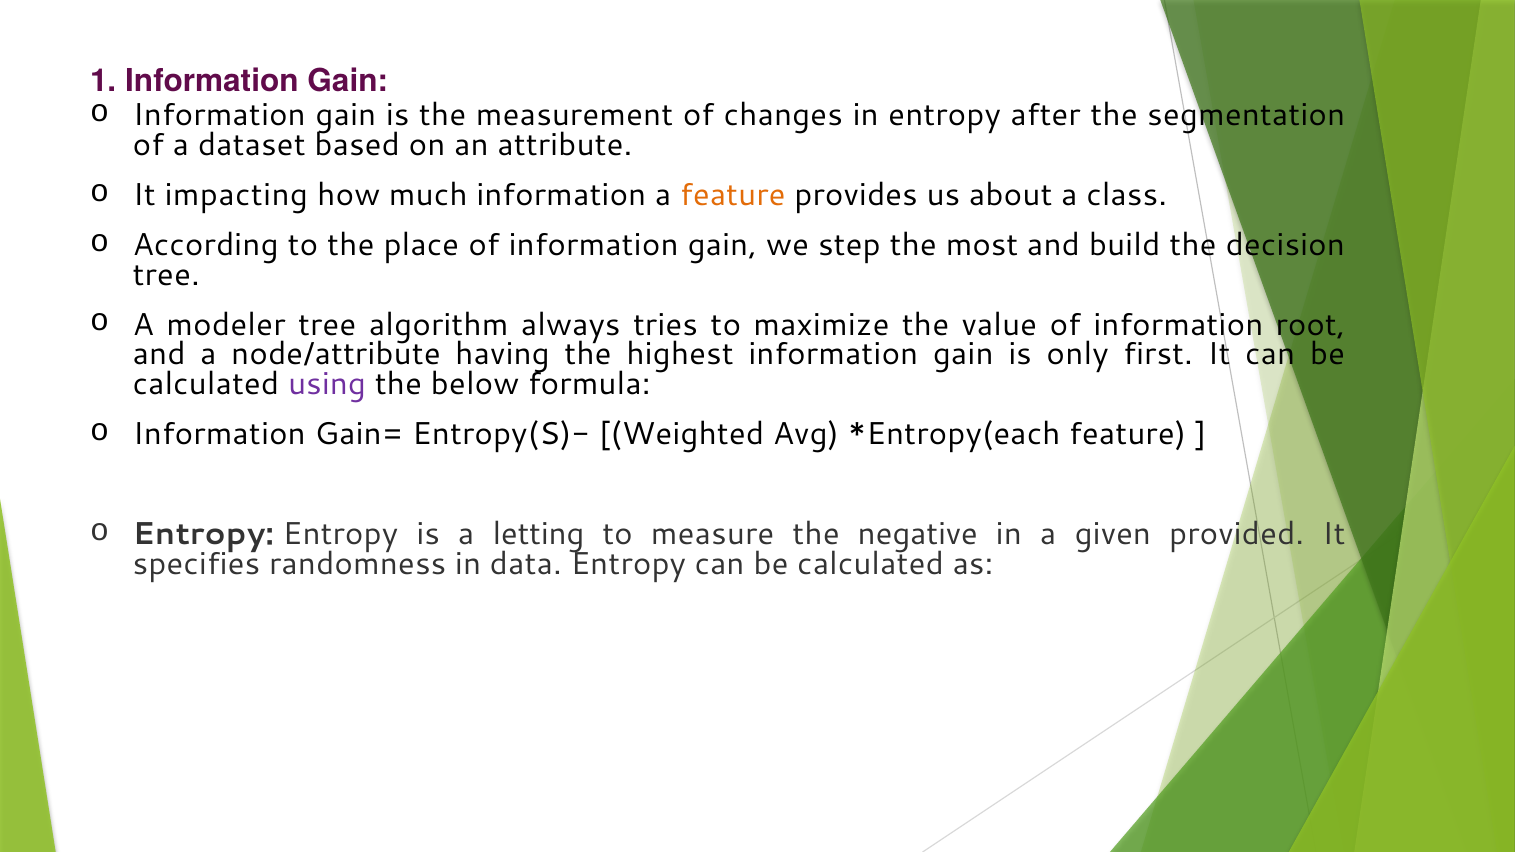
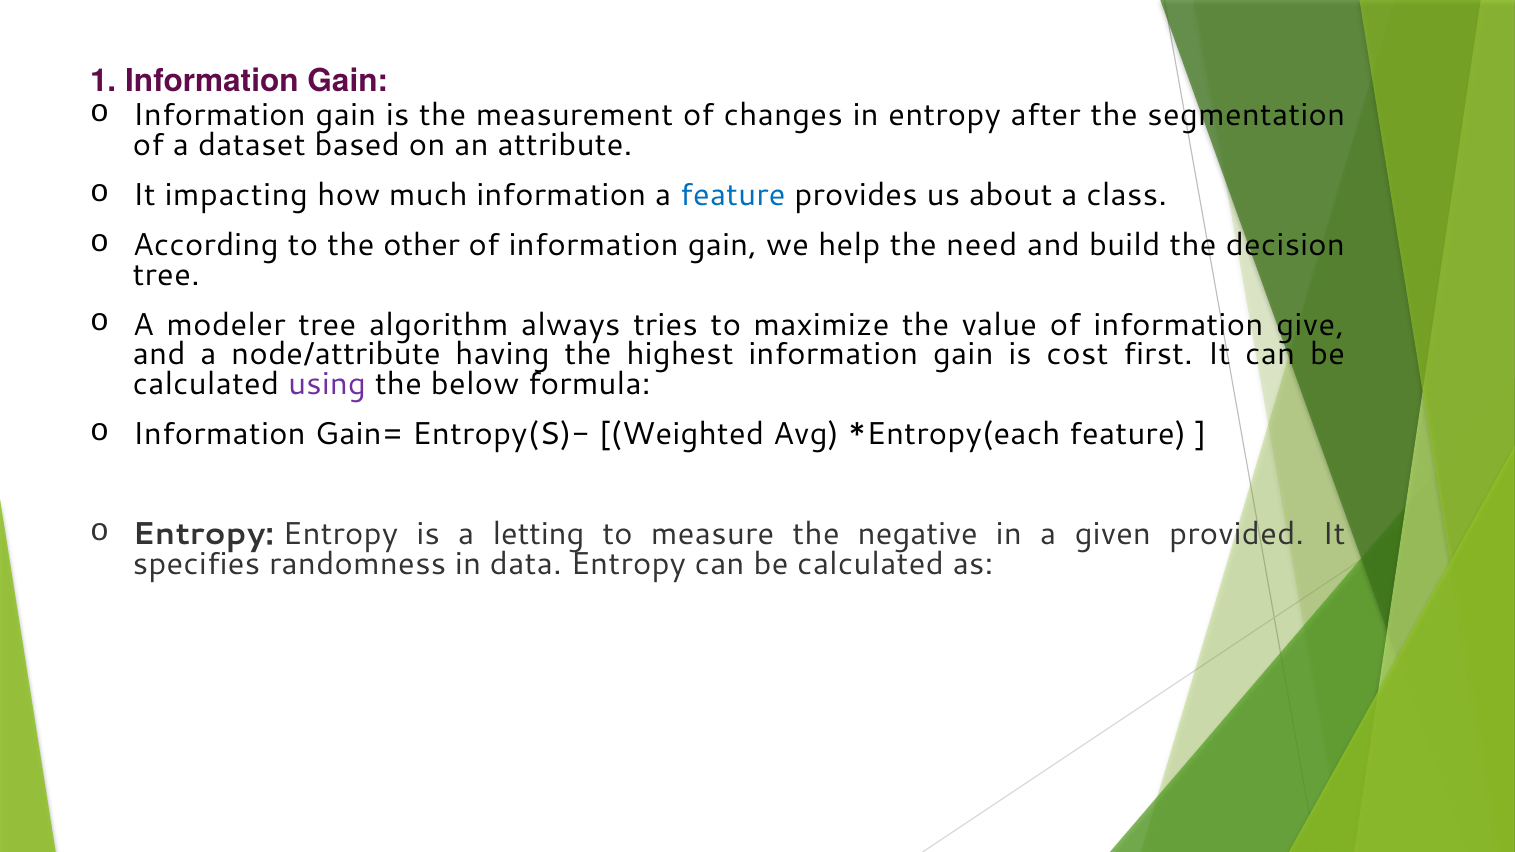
feature colour: orange -> blue (733, 195)
place: place -> other (422, 245)
step: step -> help (849, 245)
most: most -> need (982, 245)
root: root -> give (1310, 325)
only: only -> cost (1078, 354)
